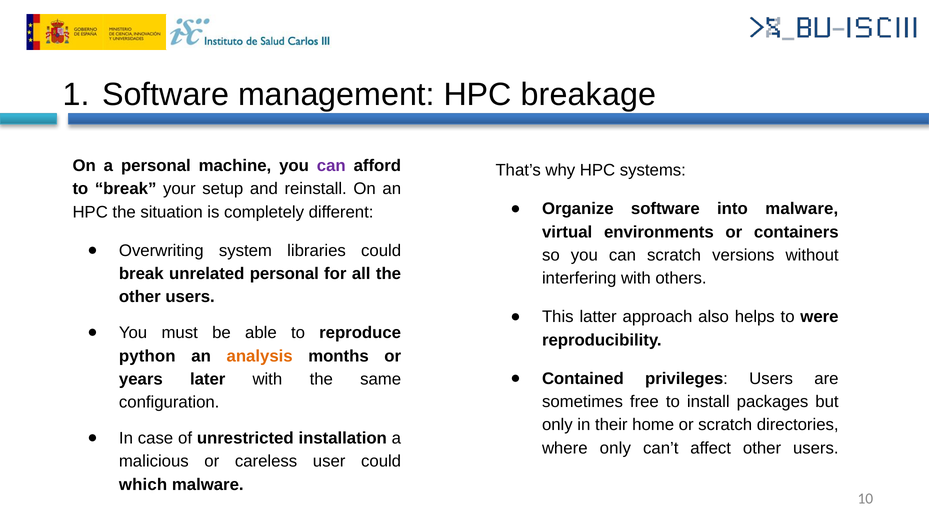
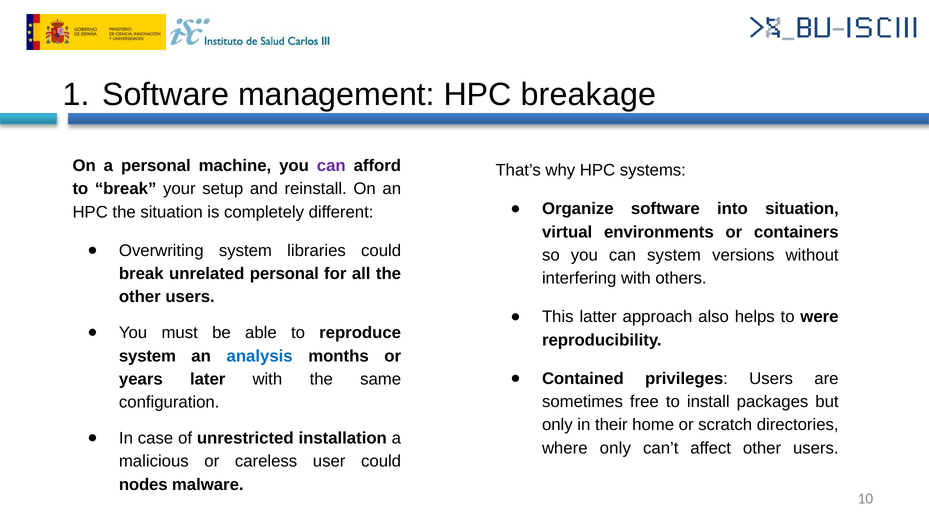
into malware: malware -> situation (802, 209)
can scratch: scratch -> system (674, 255)
python: python -> system (147, 356)
analysis colour: orange -> blue (260, 356)
which: which -> nodes (143, 485)
